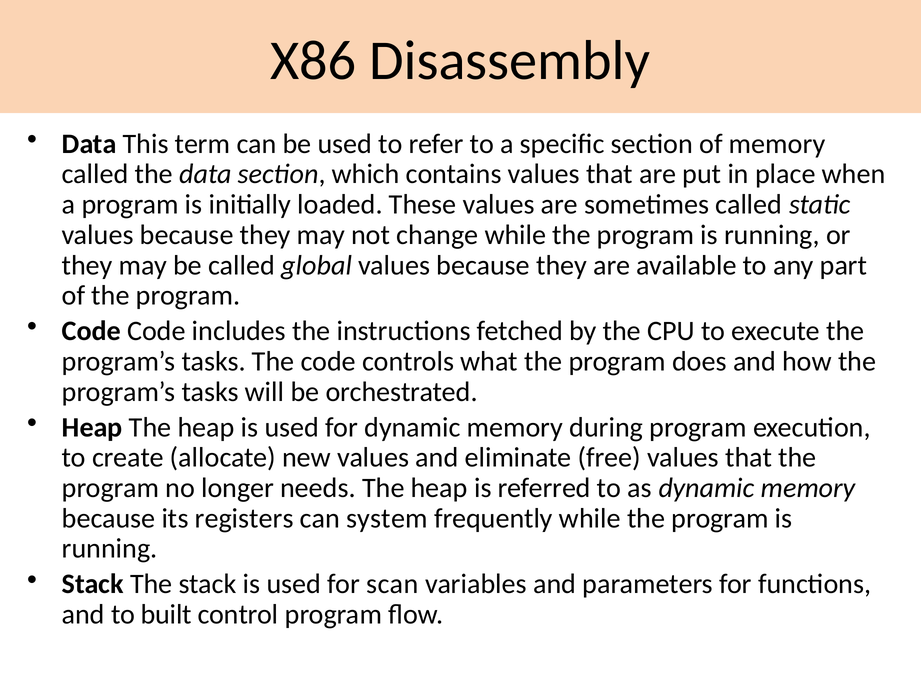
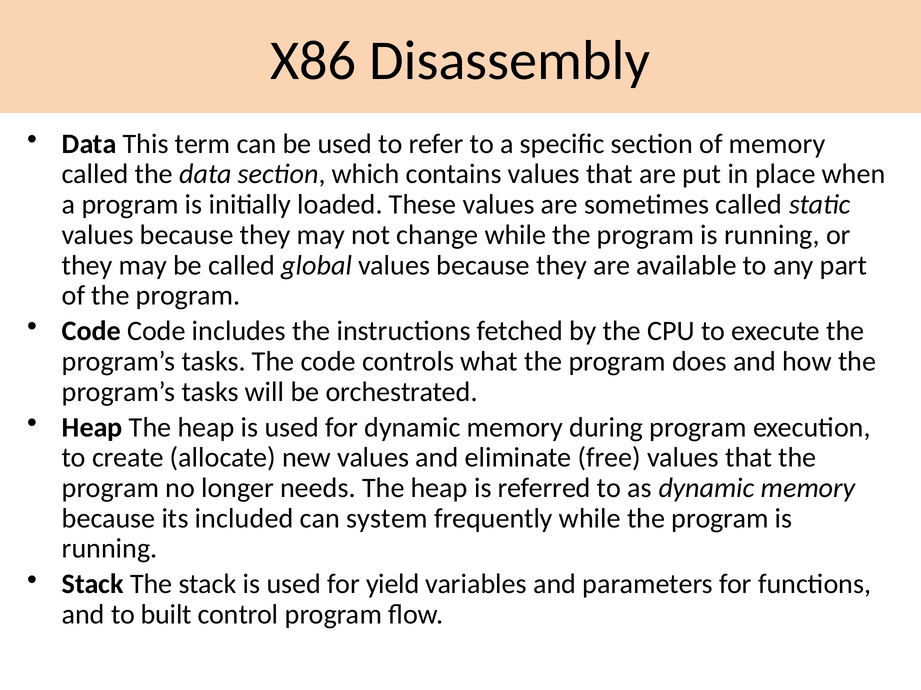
registers: registers -> included (244, 519)
scan: scan -> yield (393, 585)
